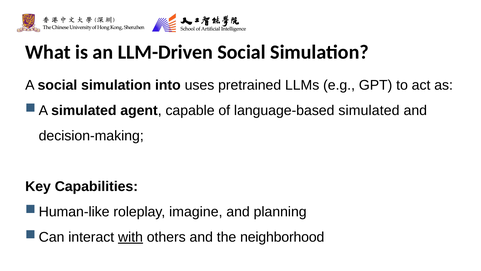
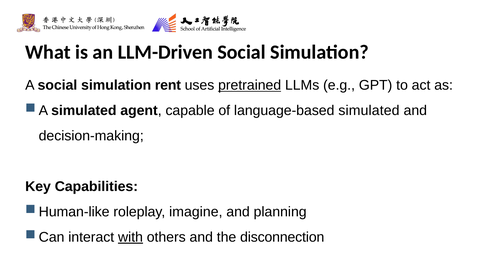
into: into -> rent (168, 85)
pretrained underline: none -> present (250, 85)
neighborhood: neighborhood -> disconnection (282, 237)
